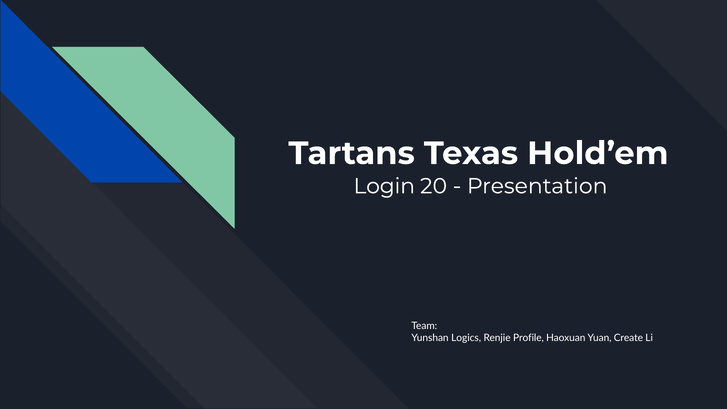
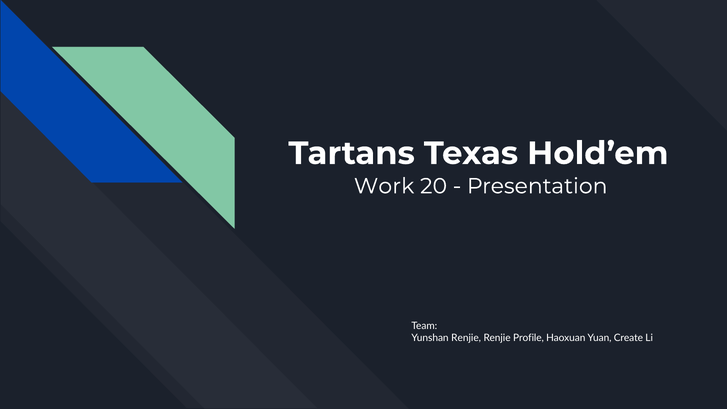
Login: Login -> Work (384, 186)
Yunshan Logics: Logics -> Renjie (466, 338)
